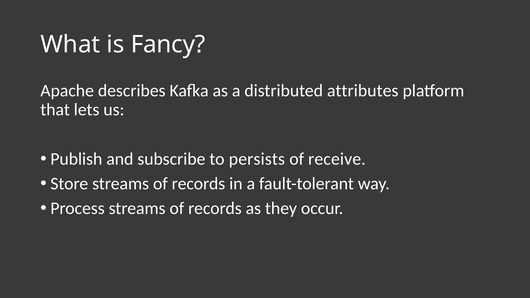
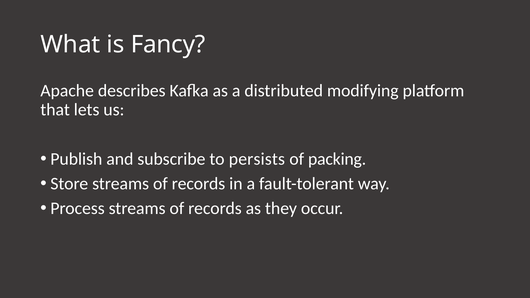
attributes: attributes -> modifying (363, 91)
receive: receive -> packing (337, 159)
